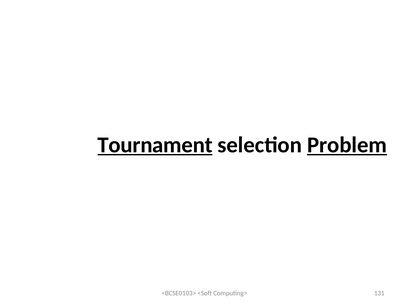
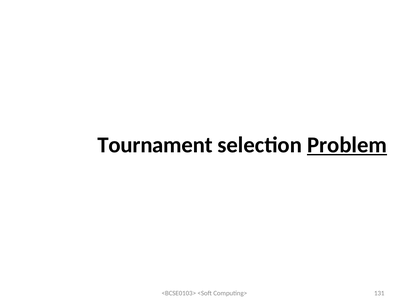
Tournament underline: present -> none (155, 145)
